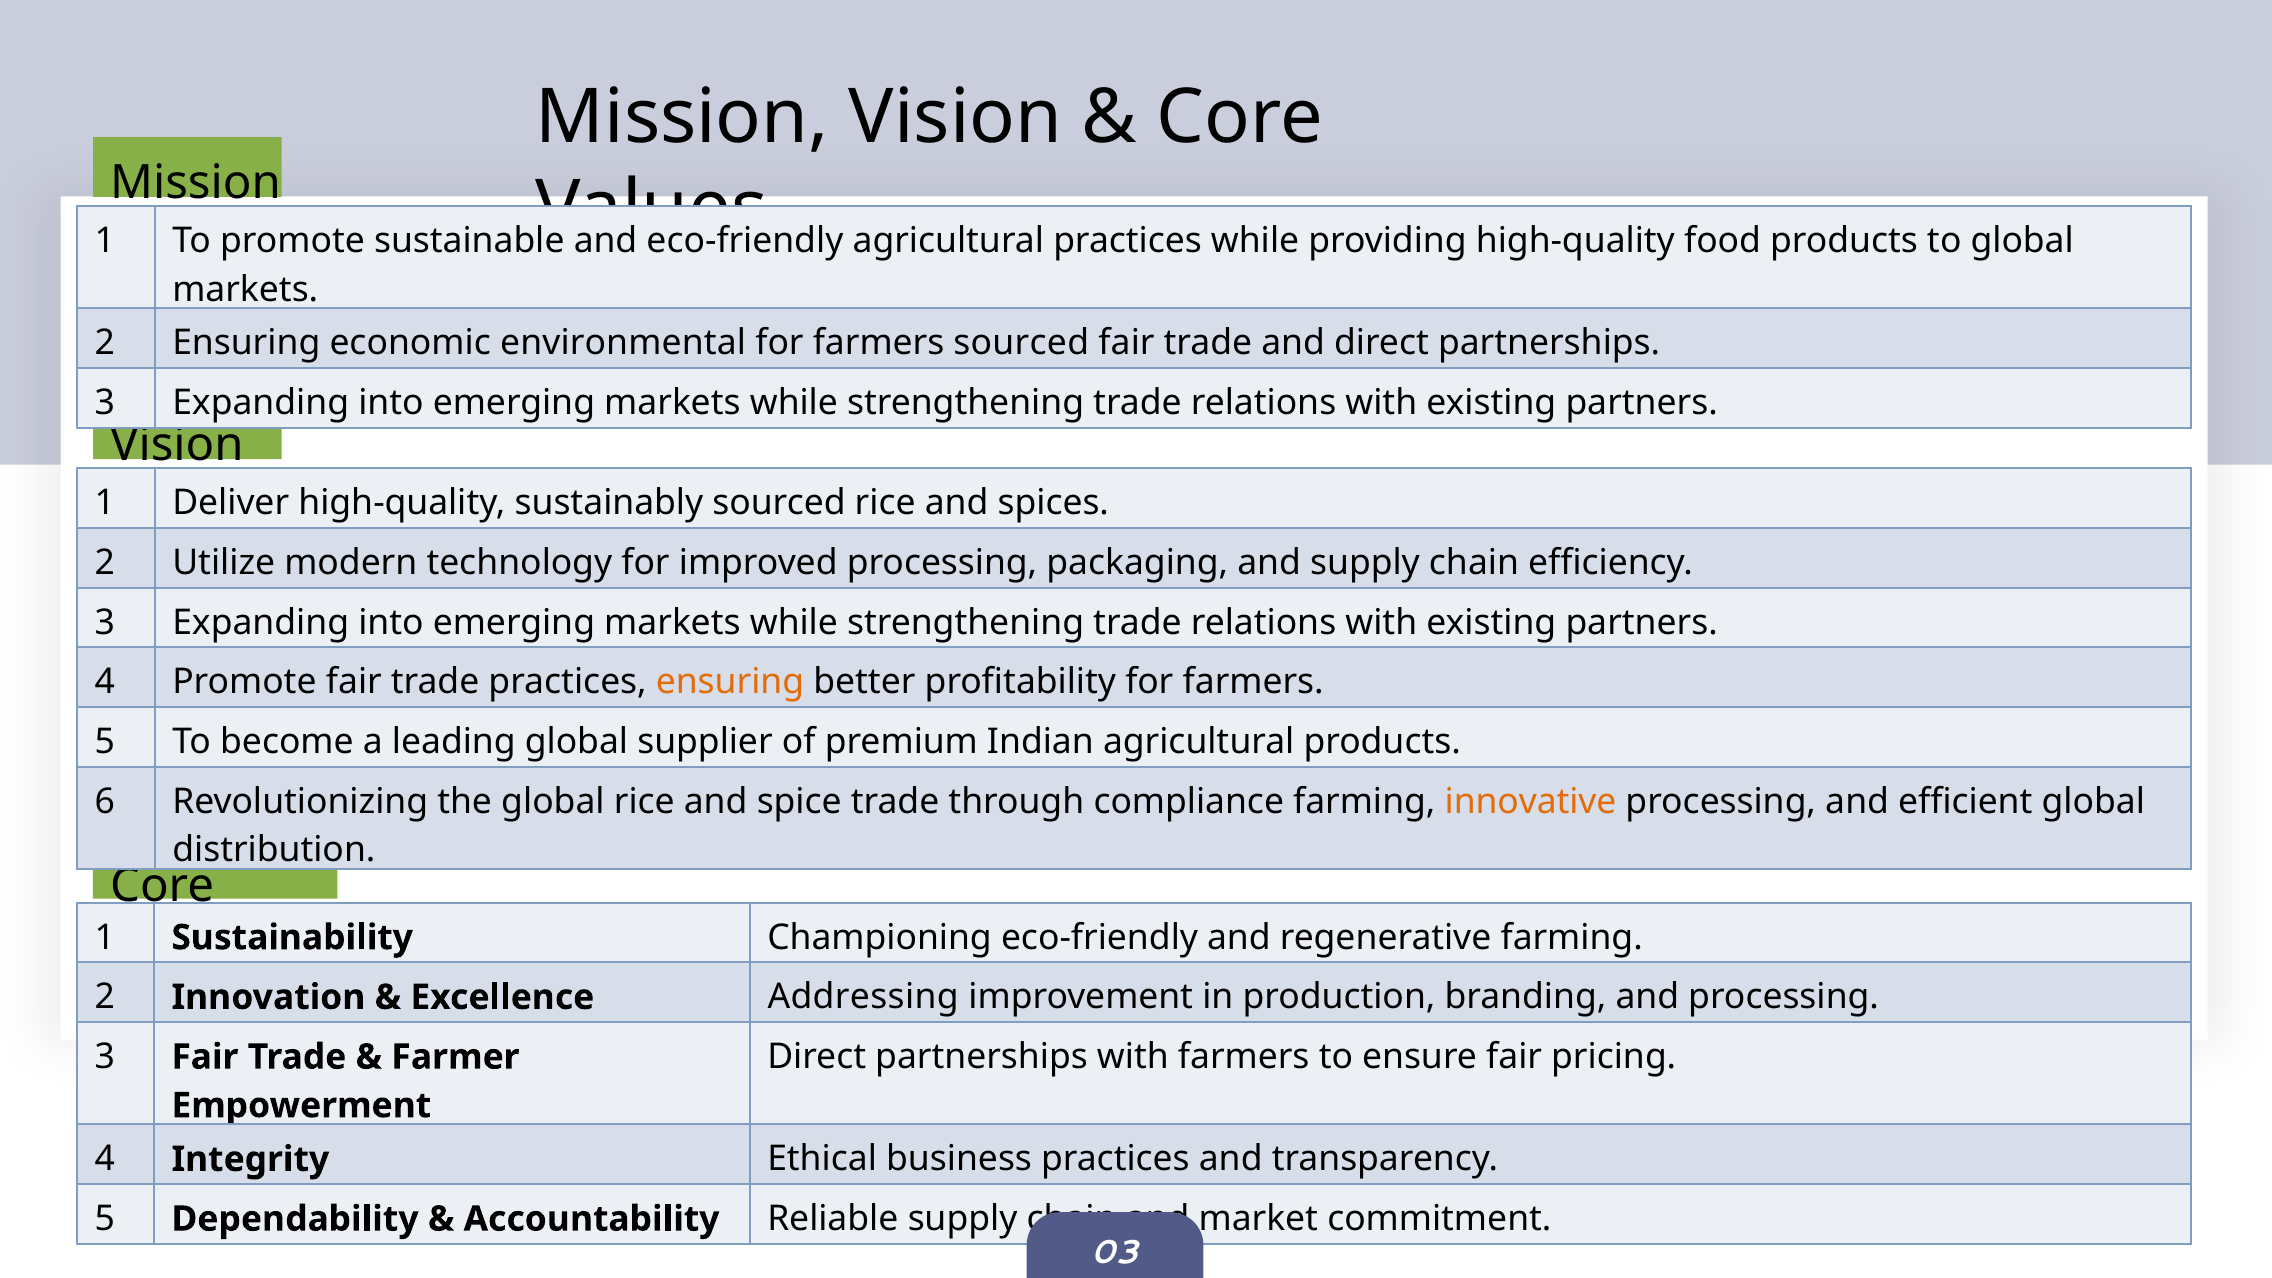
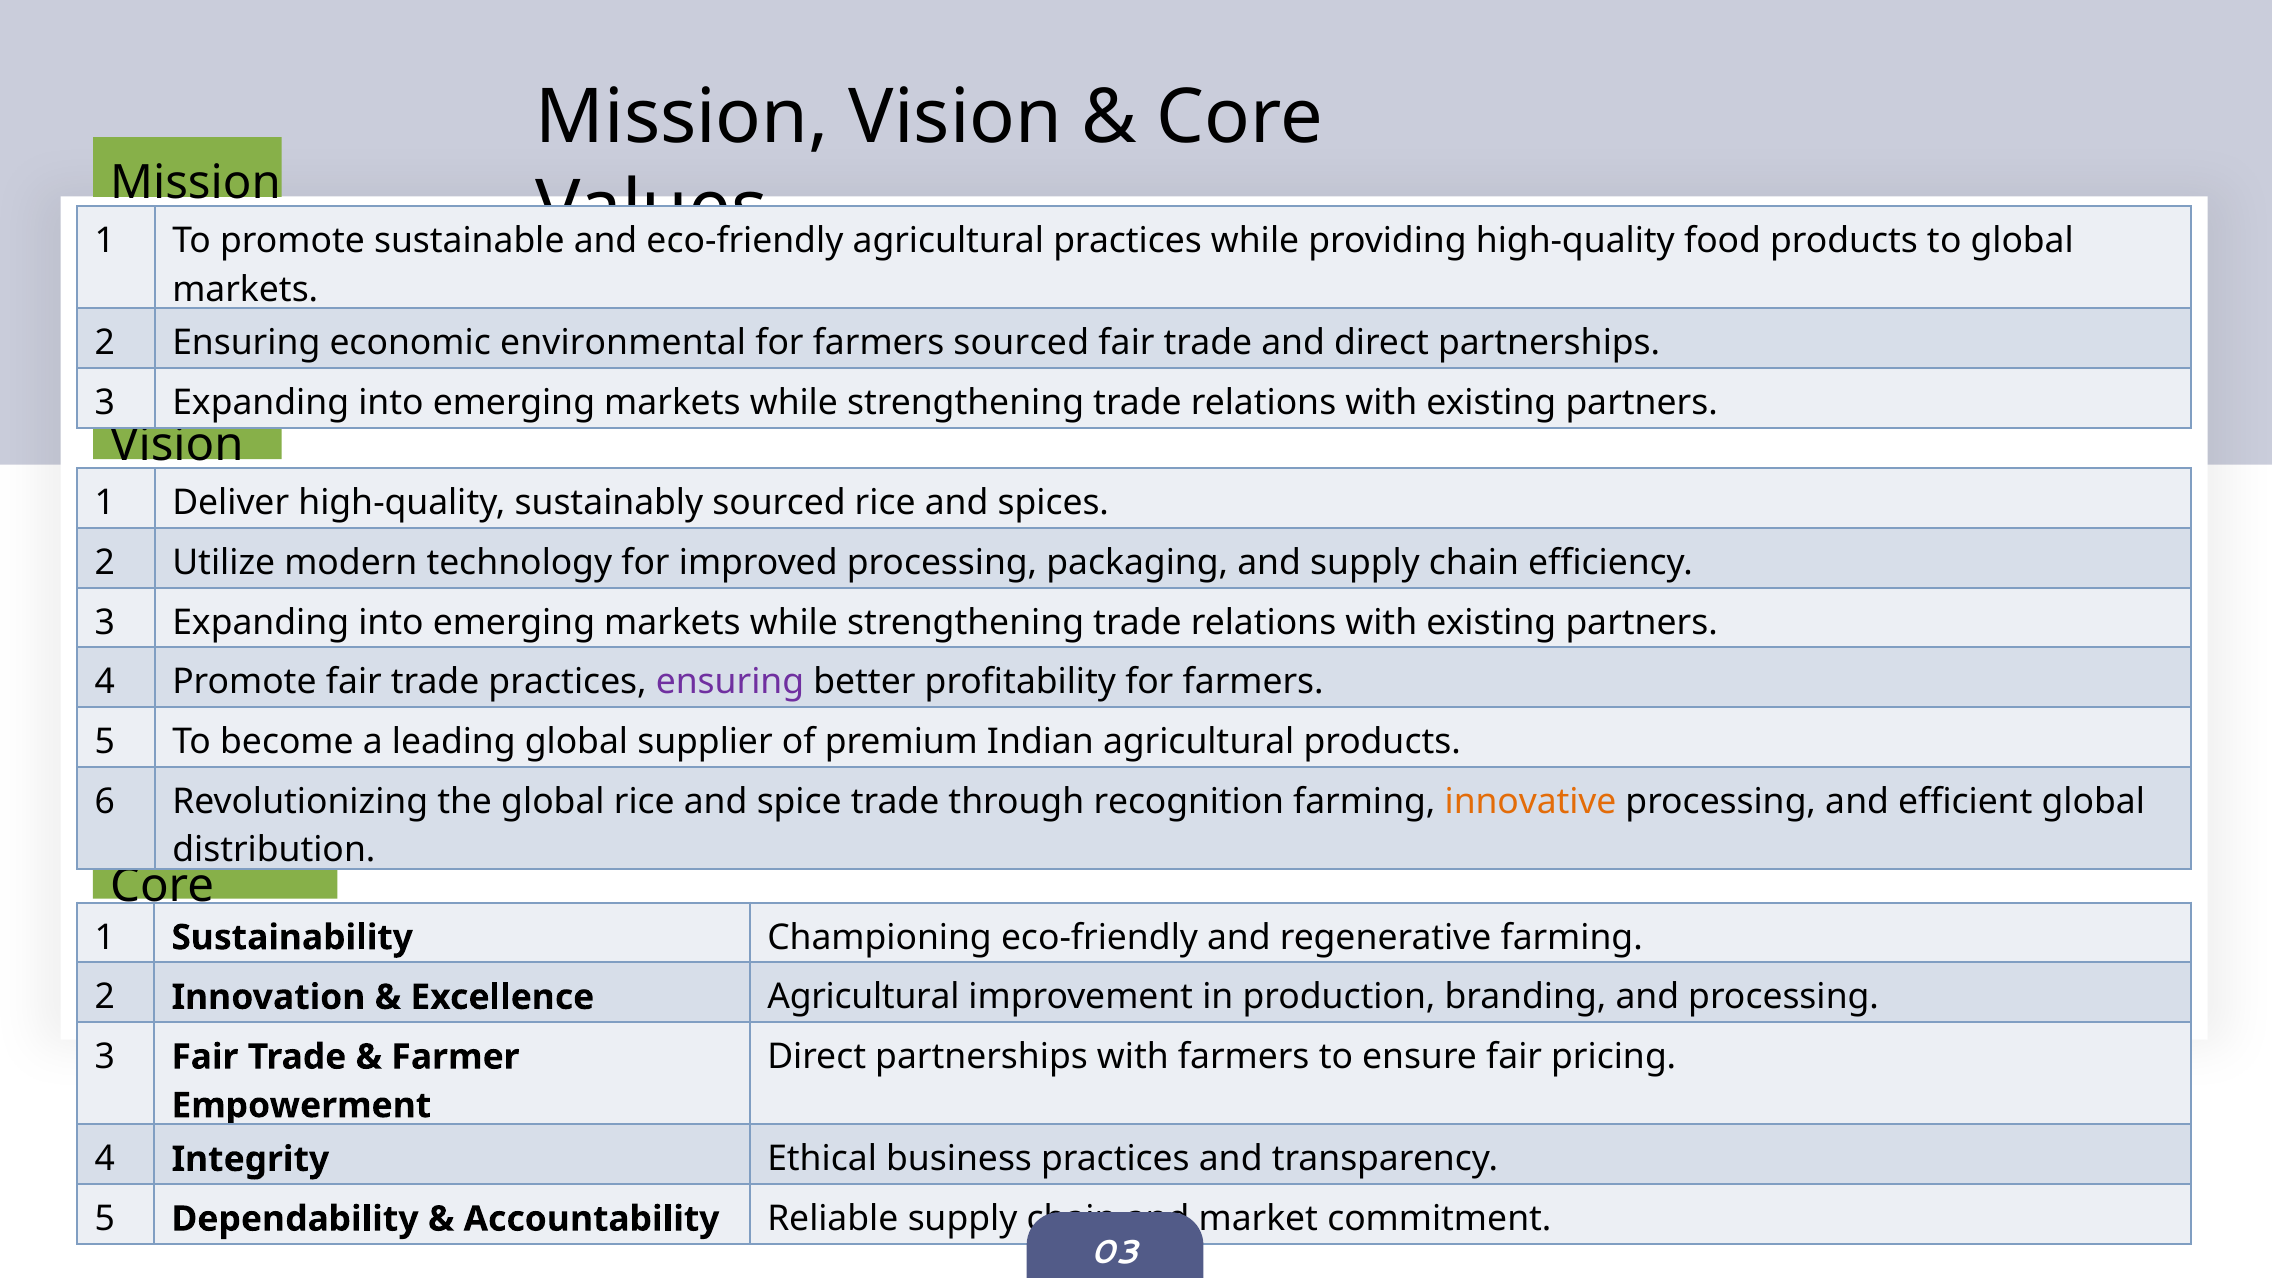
ensuring colour: orange -> purple (730, 682)
compliance: compliance -> recognition (1189, 802)
Addressing: Addressing -> Agricultural (863, 997)
